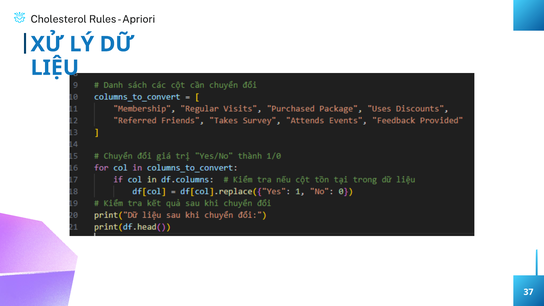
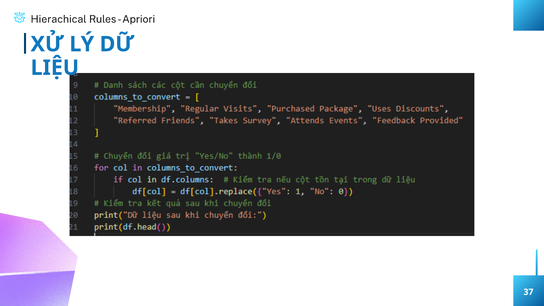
Cholesterol: Cholesterol -> Hierachical (59, 19)
